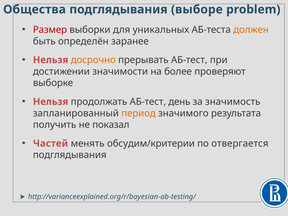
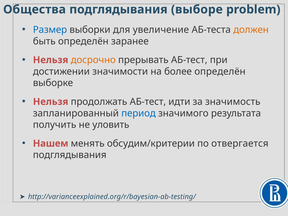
Размер colour: red -> blue (50, 30)
уникальных: уникальных -> увеличение (161, 30)
более проверяют: проверяют -> определён (220, 71)
день: день -> идти (179, 102)
период colour: orange -> blue (139, 113)
показал: показал -> уловить (111, 125)
Частей: Частей -> Нашем (51, 143)
